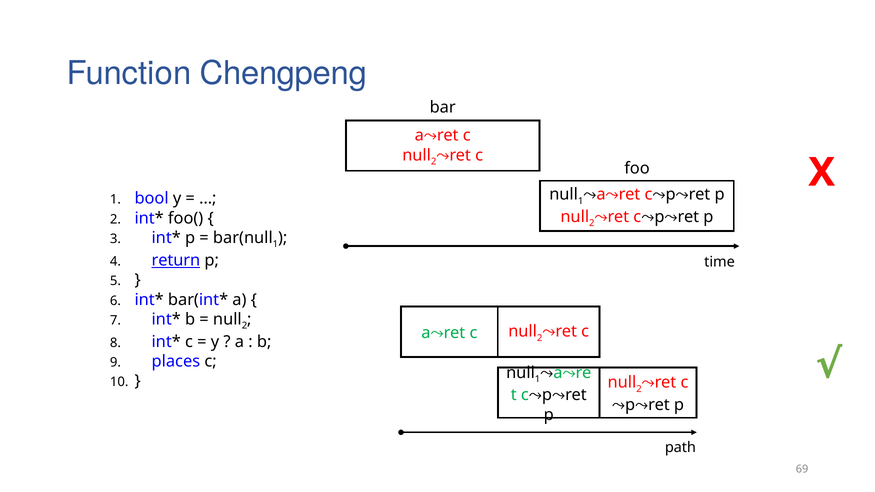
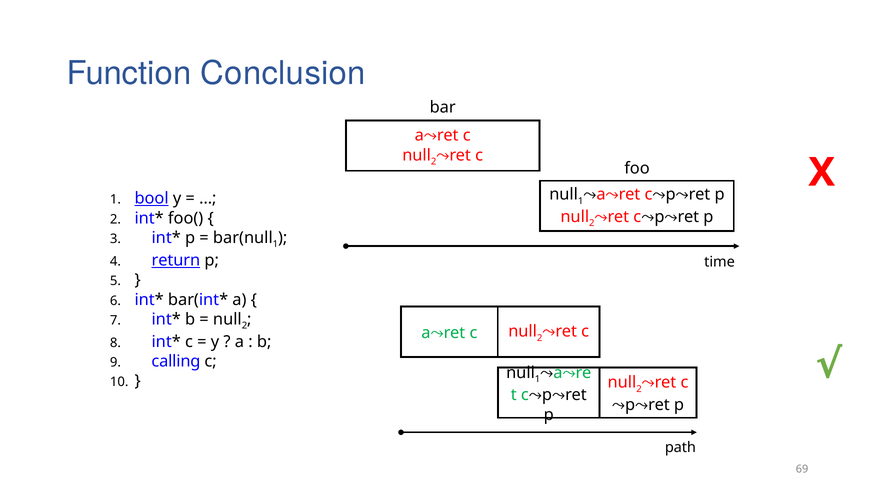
Chengpeng: Chengpeng -> Conclusion (283, 74)
bool underline: none -> present (152, 199)
places: places -> calling (176, 362)
